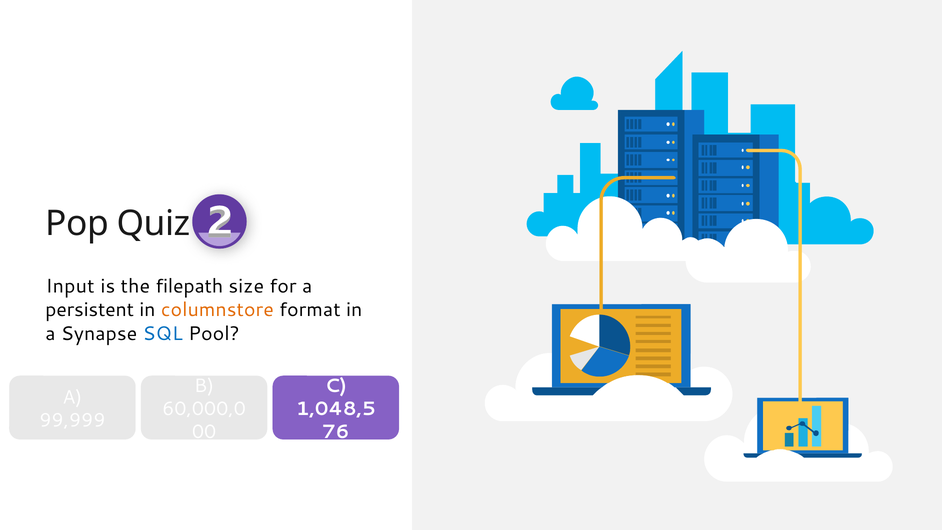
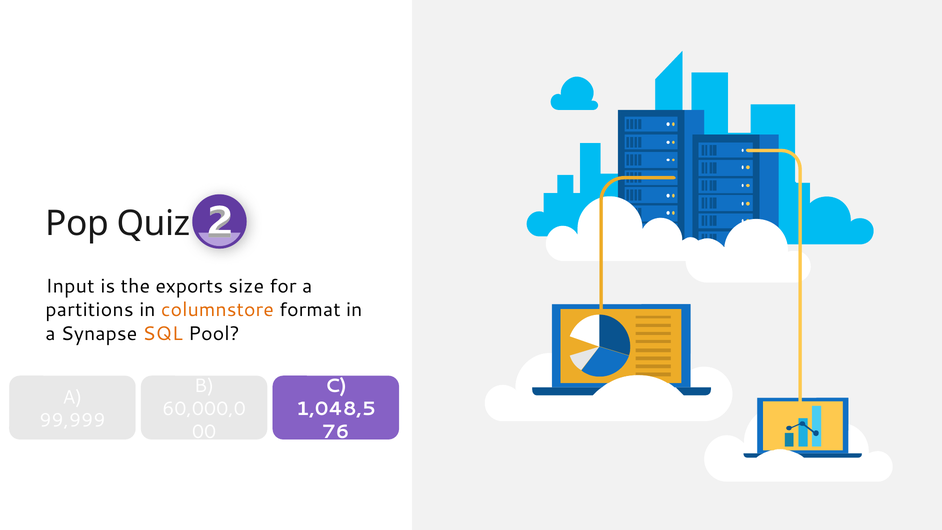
filepath: filepath -> exports (189, 286)
persistent: persistent -> partitions (89, 310)
SQL colour: blue -> orange (163, 333)
